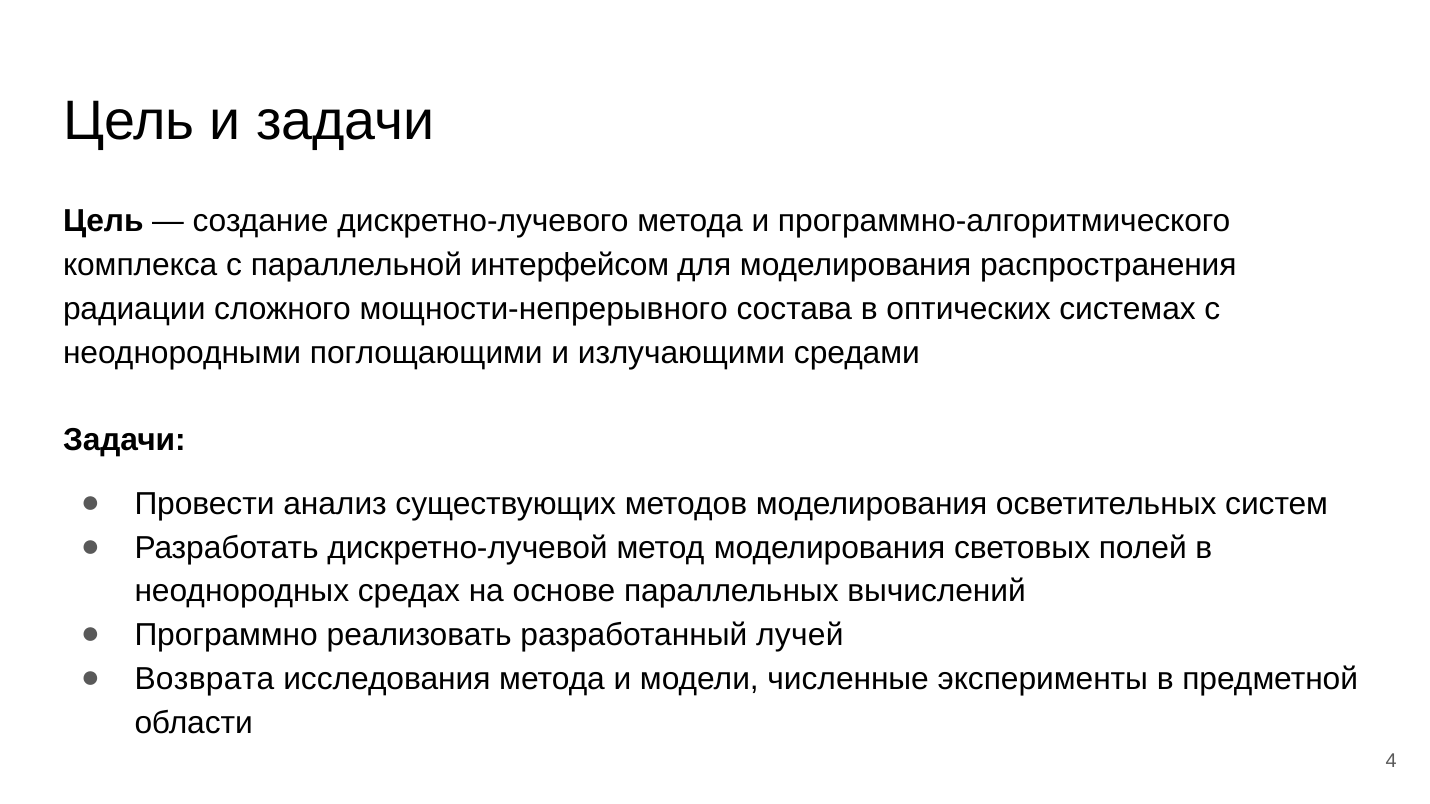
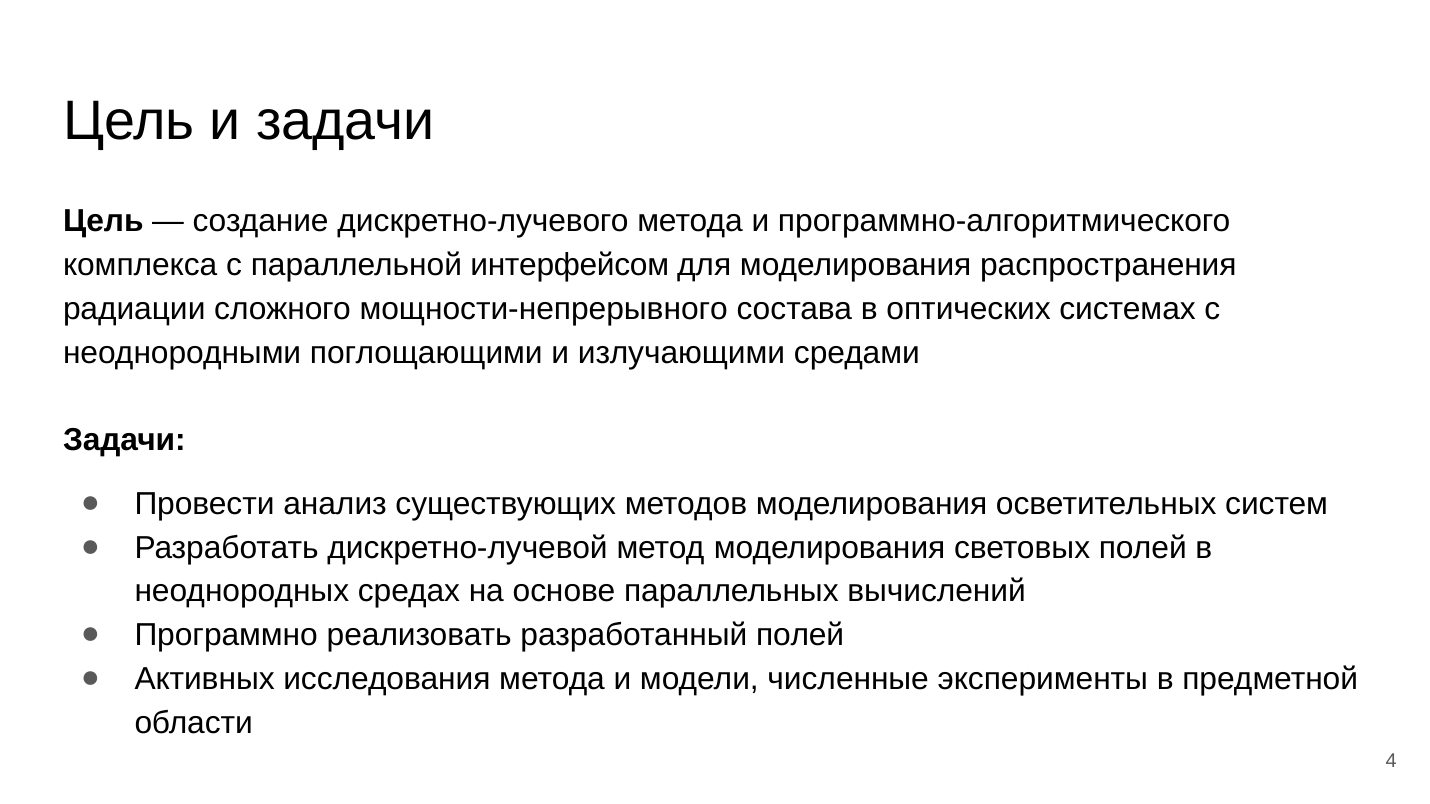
разработанный лучей: лучей -> полей (800, 636)
Возврата: Возврата -> Активных (205, 679)
